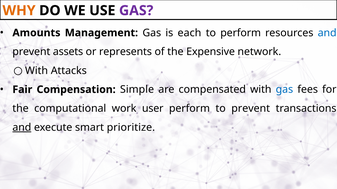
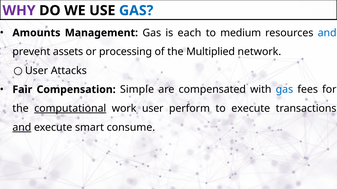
WHY colour: orange -> purple (19, 11)
GAS colour: purple -> blue (136, 11)
to perform: perform -> medium (241, 33)
represents: represents -> processing (126, 52)
Expensive: Expensive -> Multiplied (211, 52)
With: With -> User (37, 71)
computational underline: none -> present (70, 109)
to prevent: prevent -> execute (251, 109)
prioritize: prioritize -> consume (131, 128)
